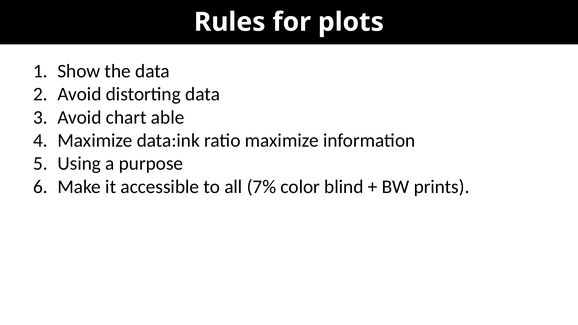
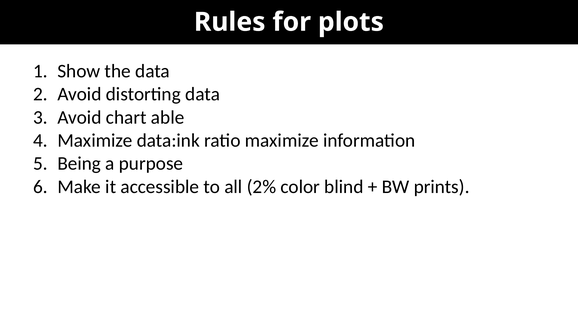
Using: Using -> Being (79, 164)
7%: 7% -> 2% (261, 187)
